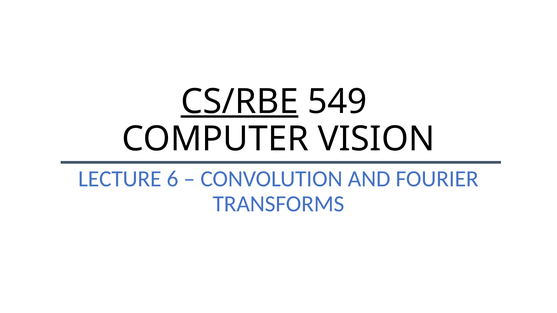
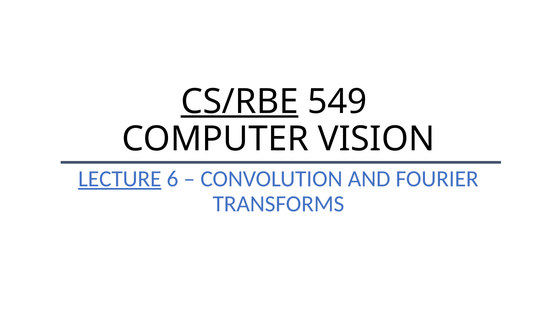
LECTURE underline: none -> present (120, 179)
